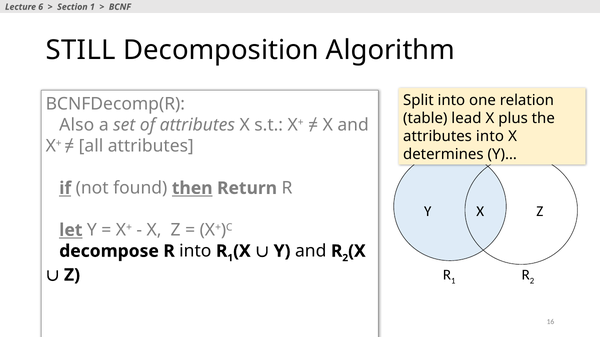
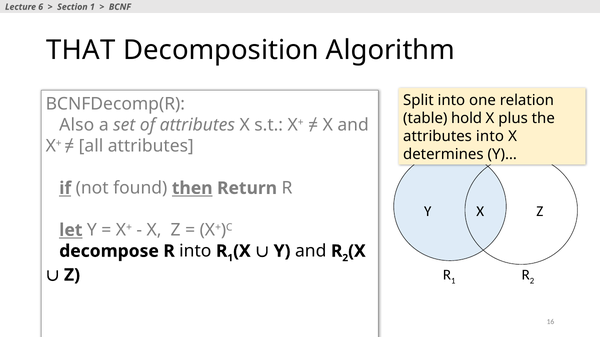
STILL: STILL -> THAT (81, 50)
lead: lead -> hold (467, 118)
